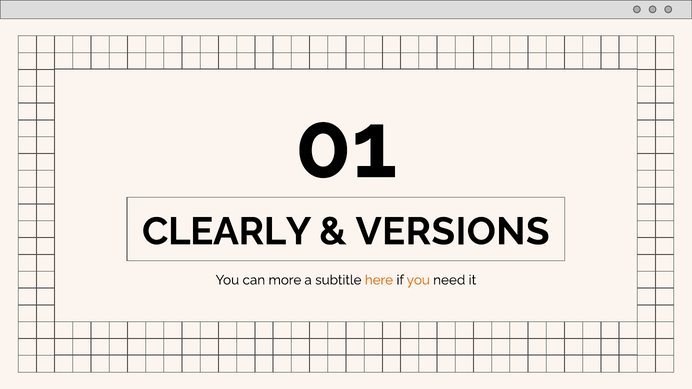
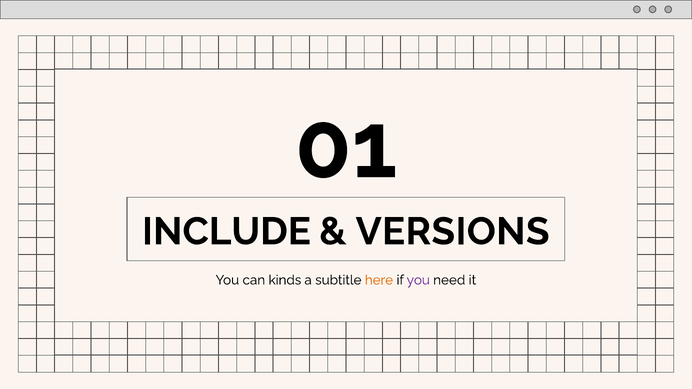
CLEARLY: CLEARLY -> INCLUDE (226, 232)
more: more -> kinds (285, 280)
you colour: orange -> purple (418, 280)
